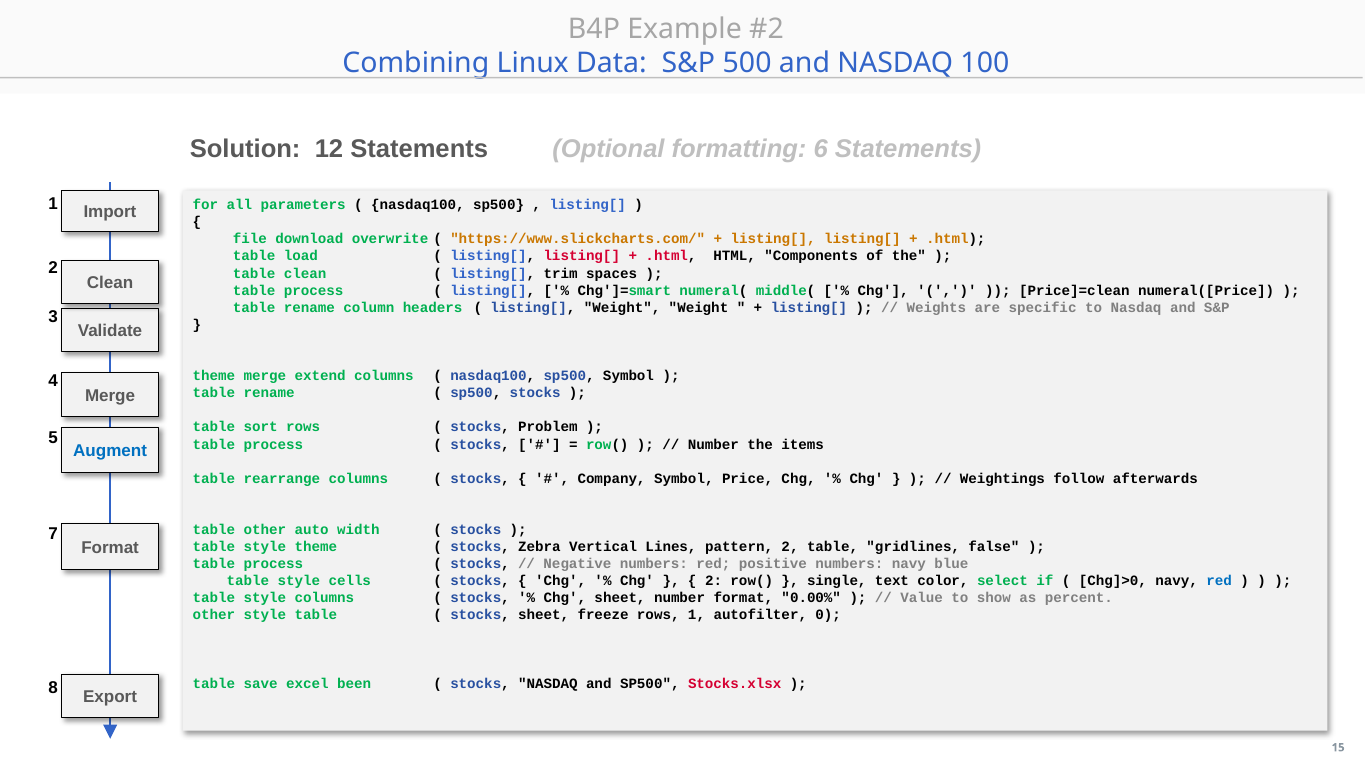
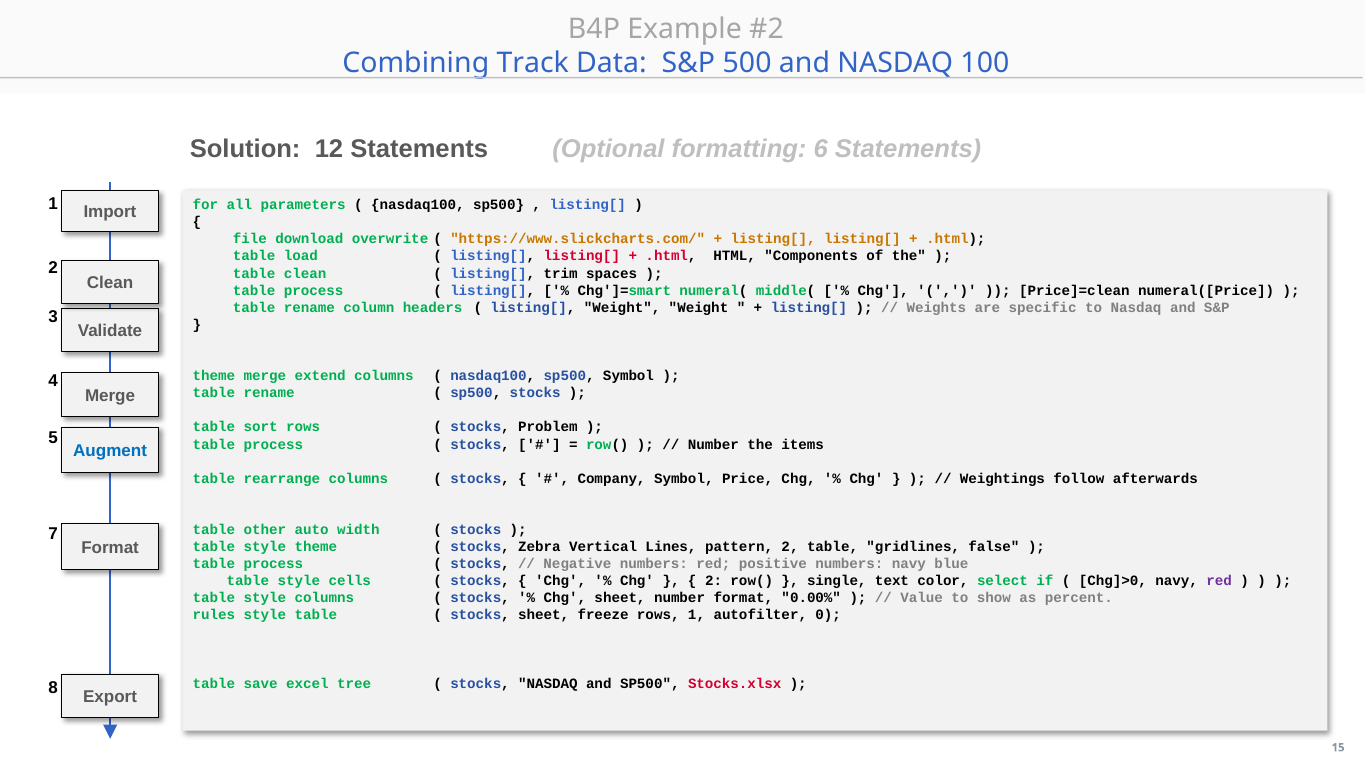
Linux: Linux -> Track (533, 63)
red colour: blue -> purple (1219, 581)
other: other -> rules (214, 615)
been: been -> tree (354, 683)
